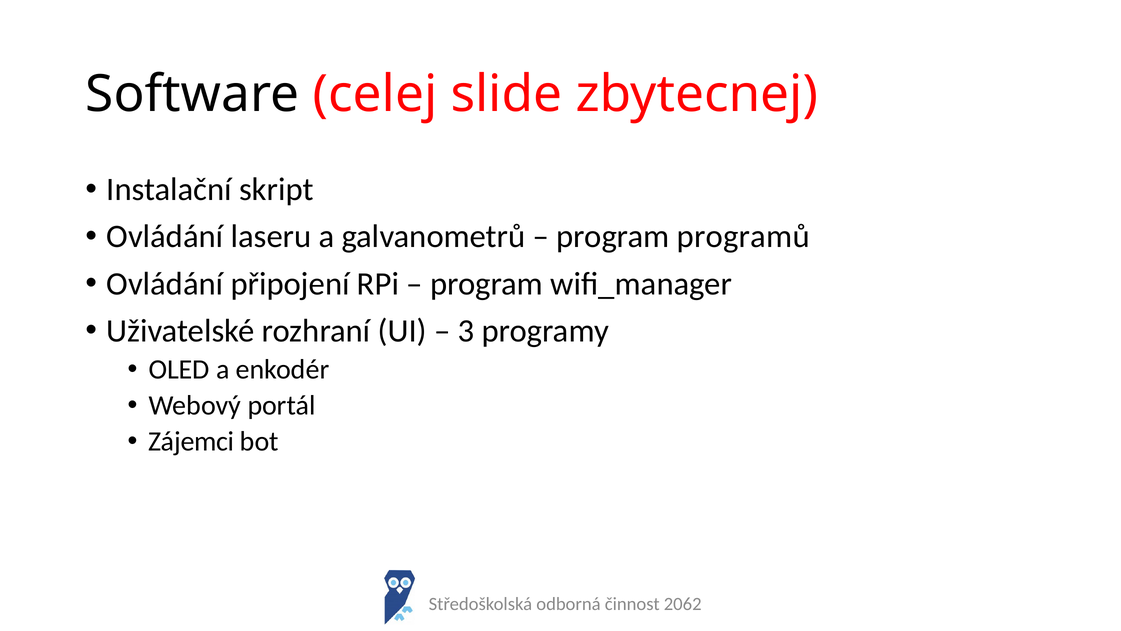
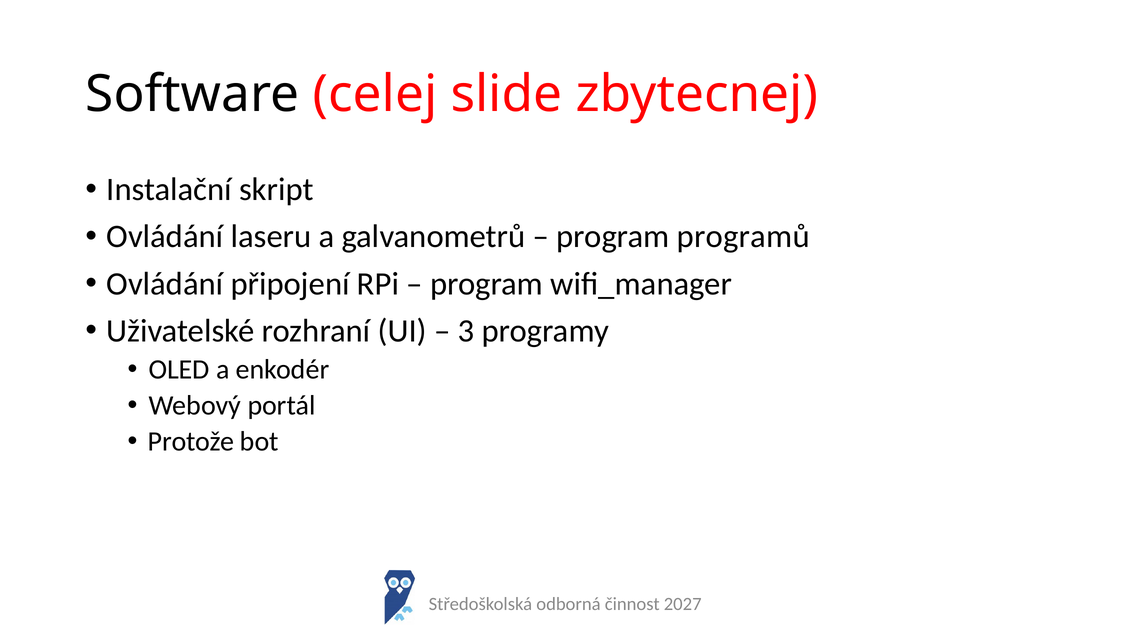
Zájemci: Zájemci -> Protože (191, 441)
2062: 2062 -> 2027 (683, 604)
